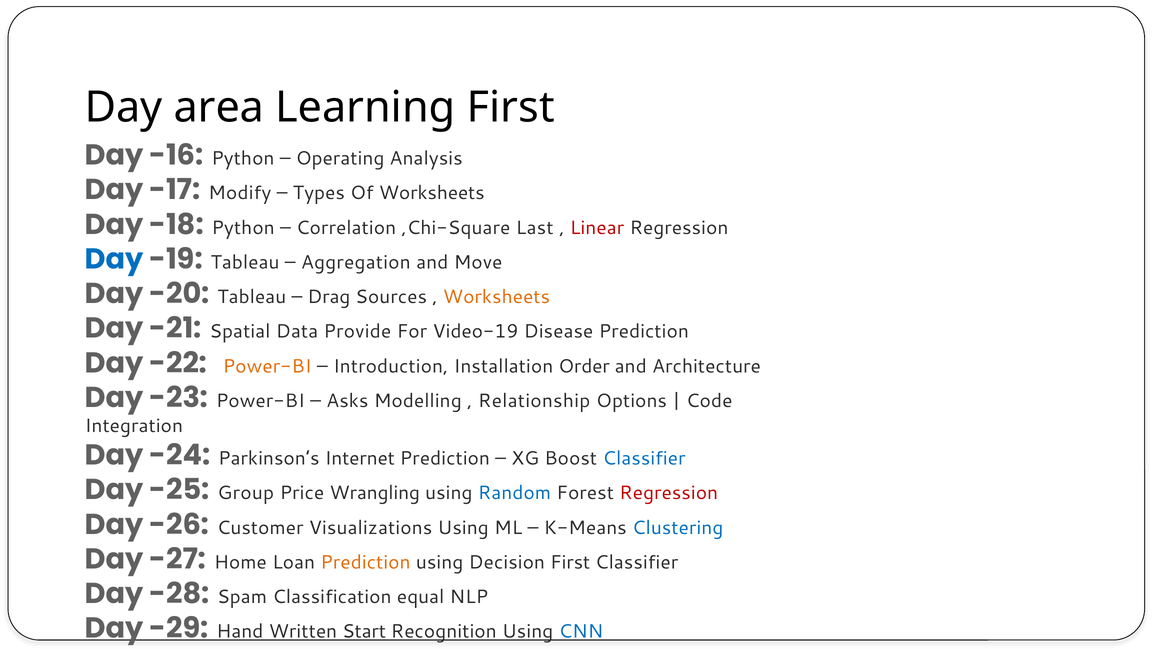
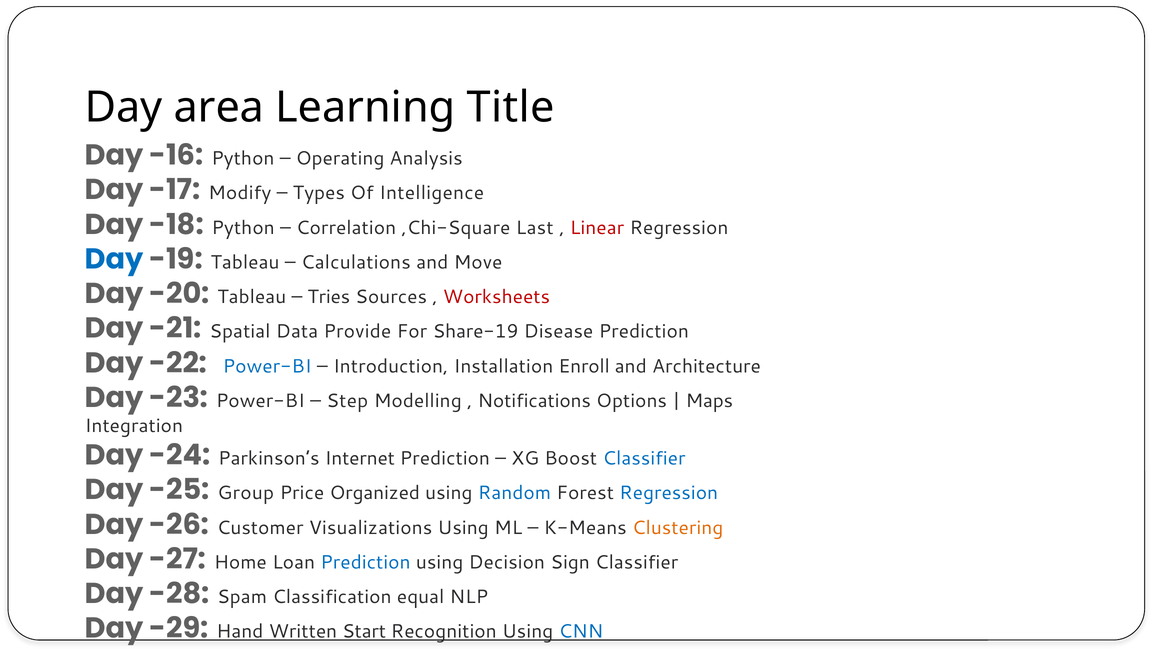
Learning First: First -> Title (511, 108)
Of Worksheets: Worksheets -> Intelligence (432, 193)
Aggregation: Aggregation -> Calculations (356, 262)
Drag: Drag -> Tries (329, 297)
Worksheets colour: orange -> red (496, 297)
Video-19: Video-19 -> Share-19 (476, 331)
Power-BI colour: orange -> blue (267, 366)
Order: Order -> Enroll (584, 366)
Asks: Asks -> Step (347, 401)
Relationship: Relationship -> Notifications (534, 401)
Code: Code -> Maps (709, 401)
Wrangling: Wrangling -> Organized (375, 493)
Regression colour: red -> blue (669, 493)
Clustering colour: blue -> orange (678, 527)
Prediction colour: orange -> blue (365, 562)
Decision First: First -> Sign (570, 562)
